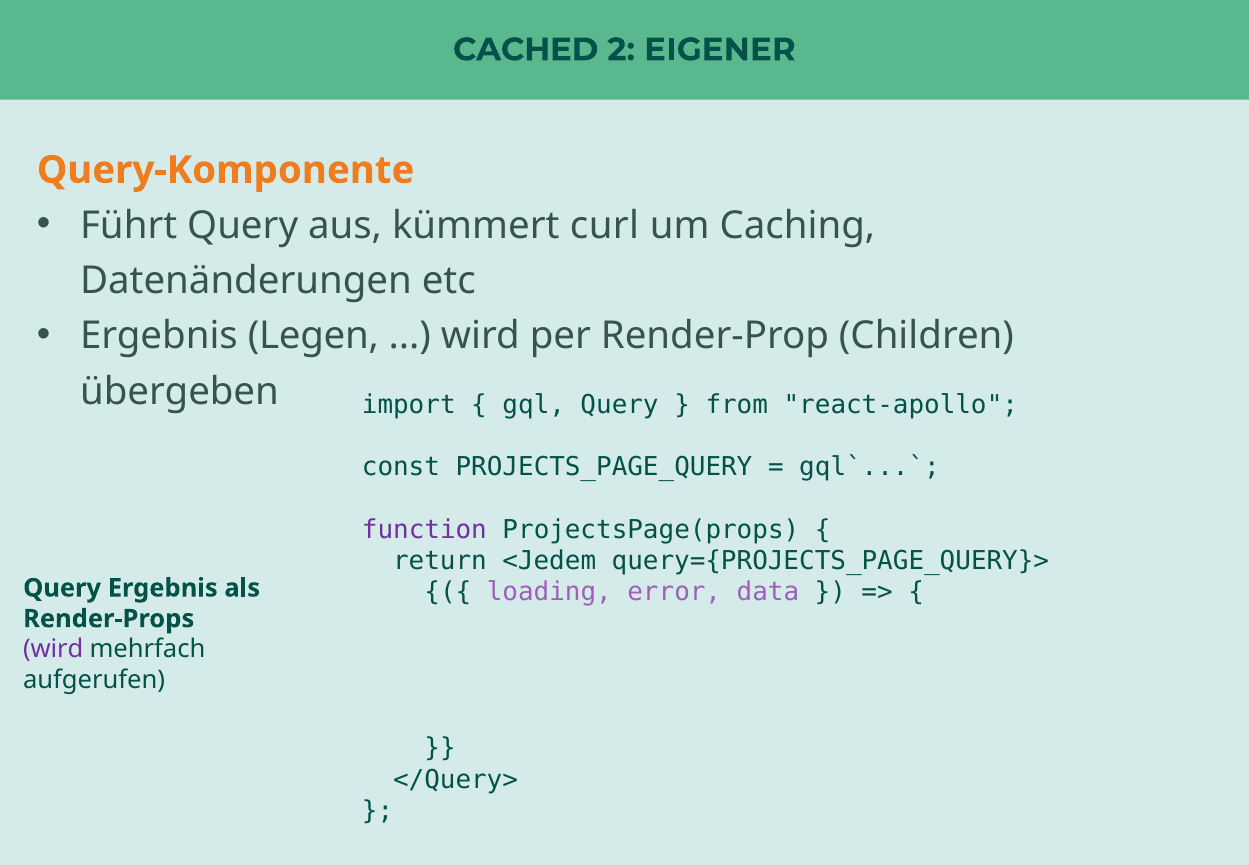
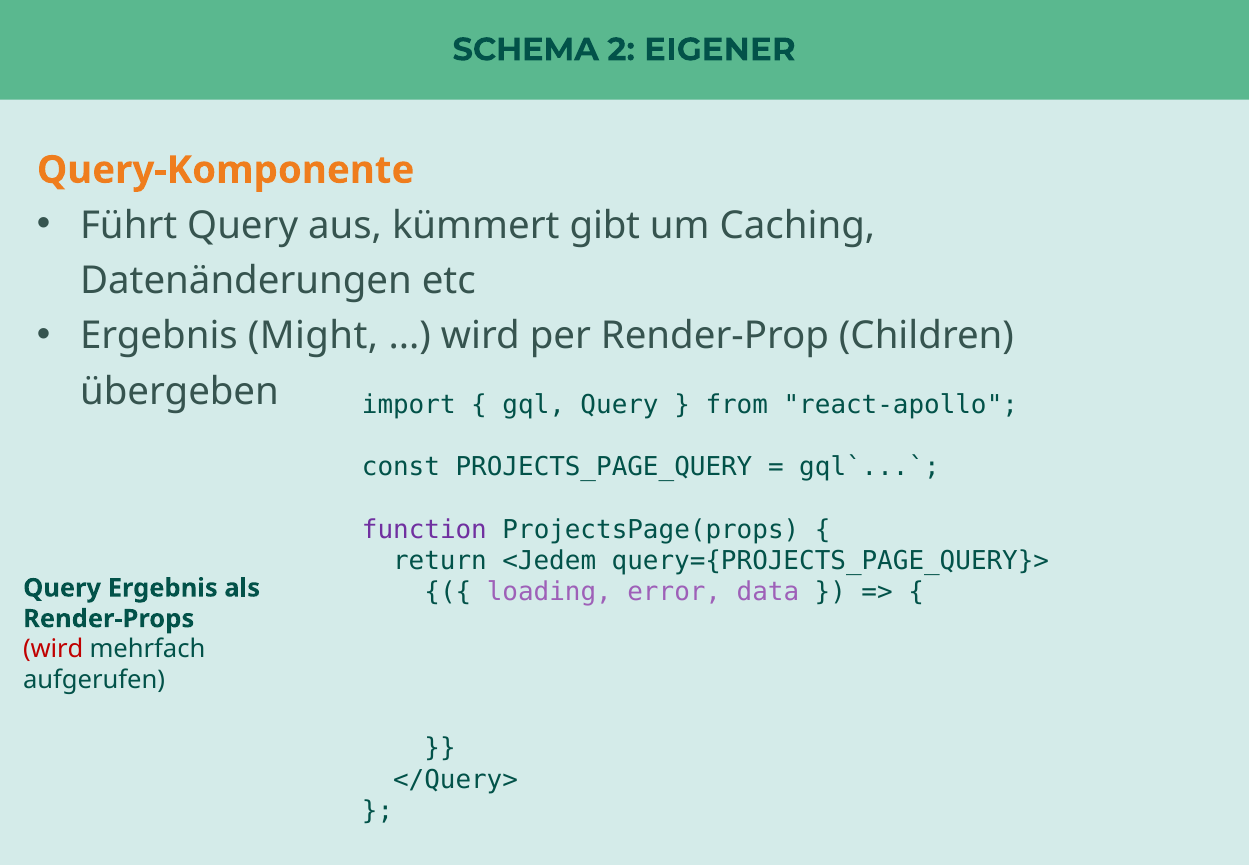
CACHED: CACHED -> SCHEMA (526, 50)
curl: curl -> gibt (605, 225)
Legen: Legen -> Might (313, 336)
wird colour: purple -> red (53, 649)
